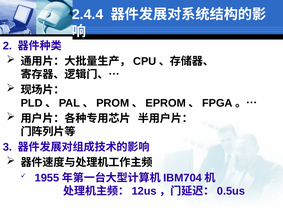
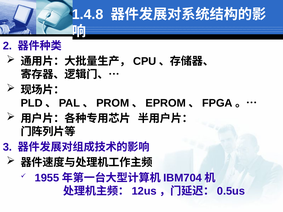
2.4.4: 2.4.4 -> 1.4.8 (88, 14)
